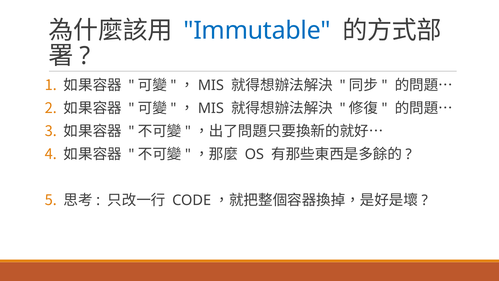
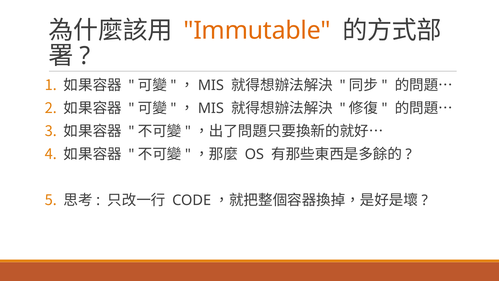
Immutable colour: blue -> orange (257, 30)
